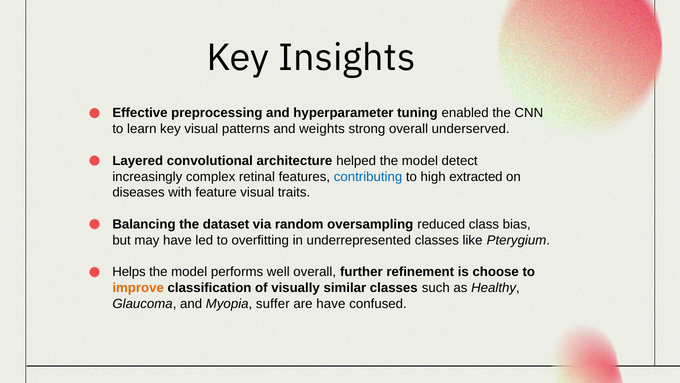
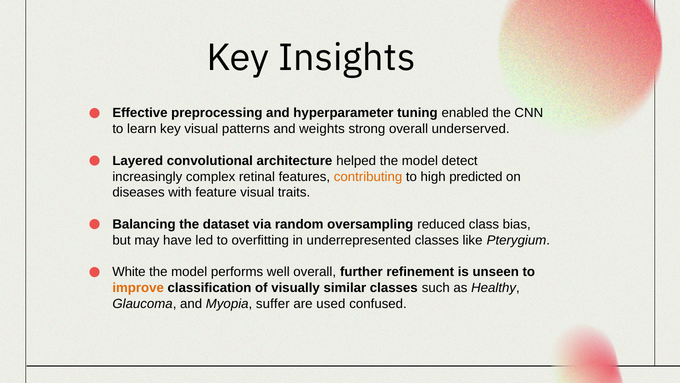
contributing colour: blue -> orange (368, 176)
extracted: extracted -> predicted (476, 176)
Helps: Helps -> White (129, 272)
choose: choose -> unseen (496, 272)
are have: have -> used (331, 303)
